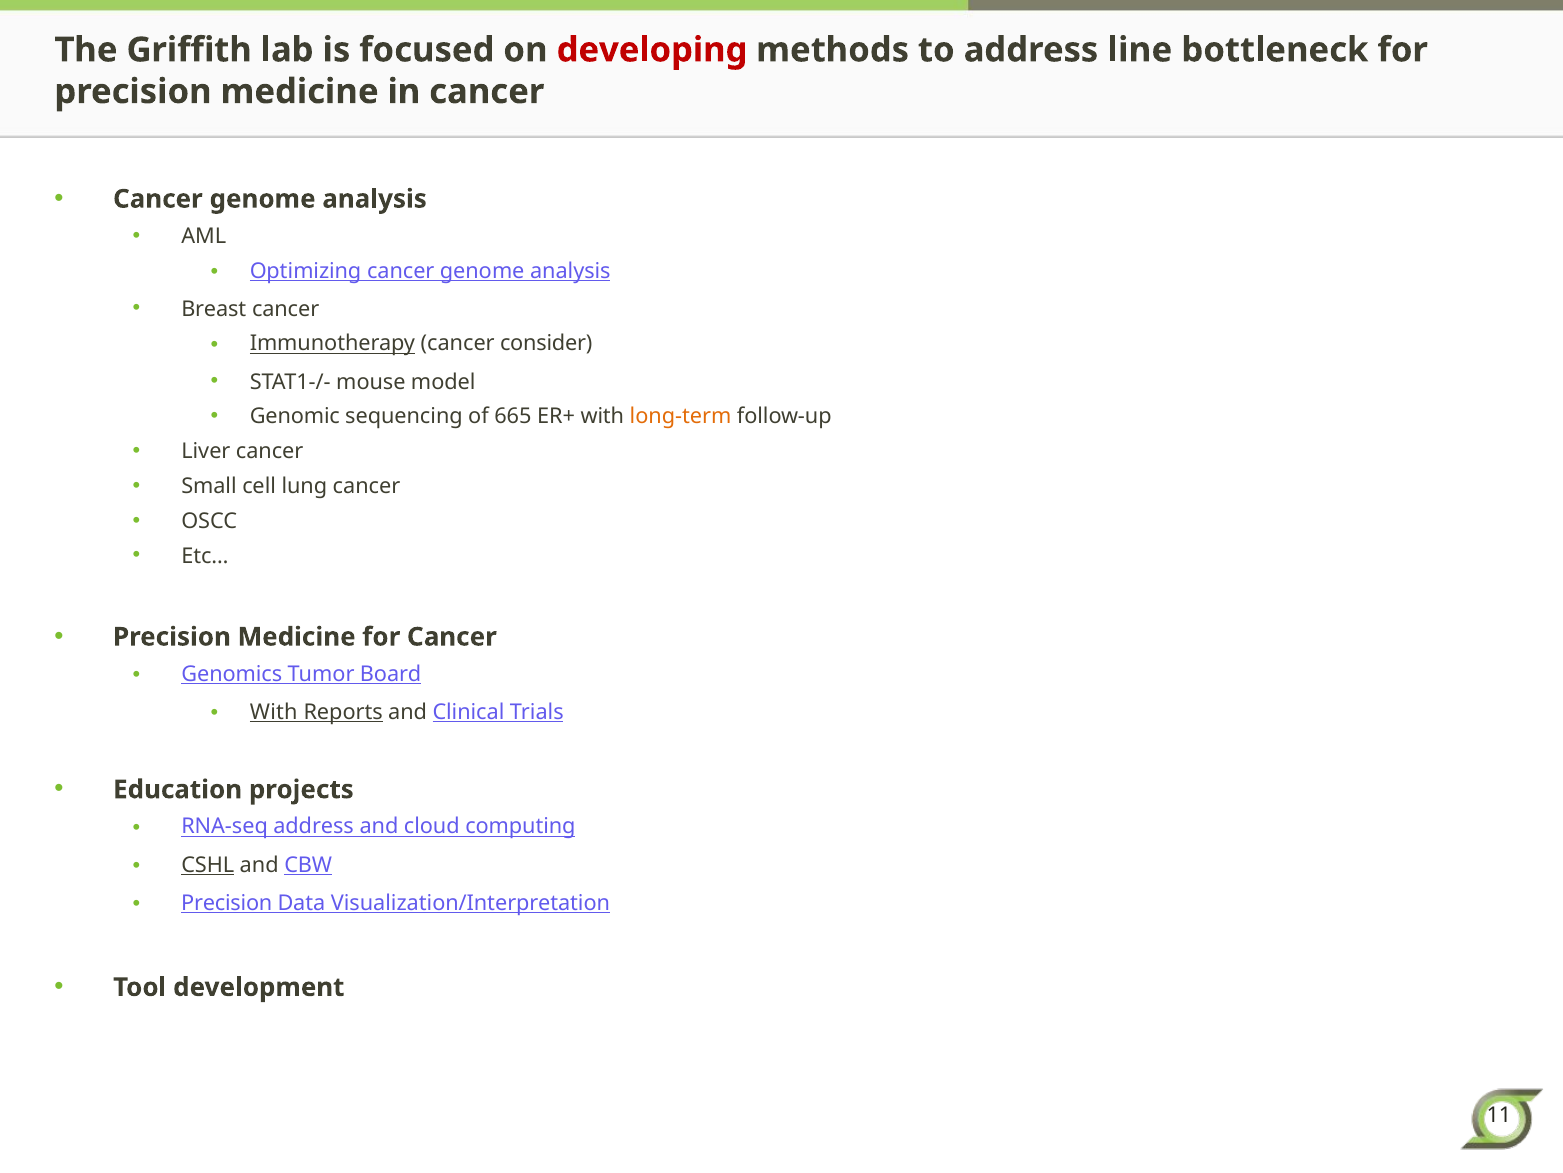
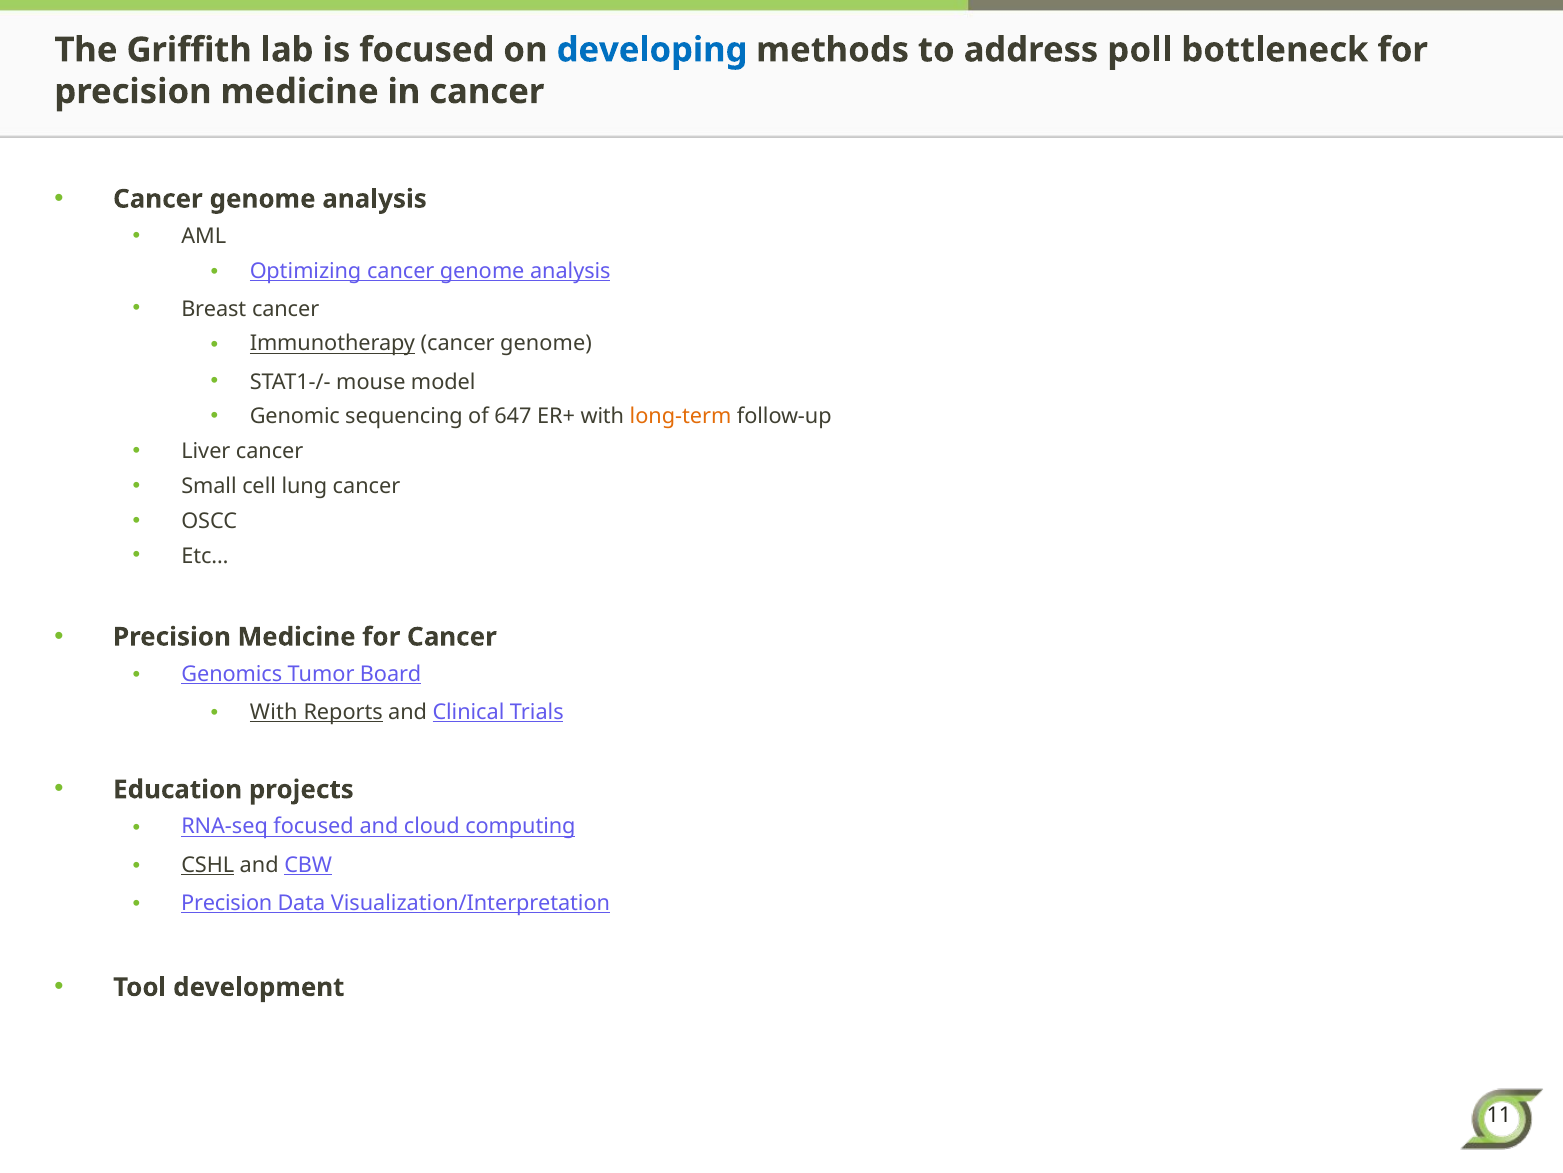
developing colour: red -> blue (652, 50)
line: line -> poll (1140, 50)
Immunotherapy cancer consider: consider -> genome (546, 344)
665: 665 -> 647 (513, 416)
RNA-seq address: address -> focused (314, 826)
